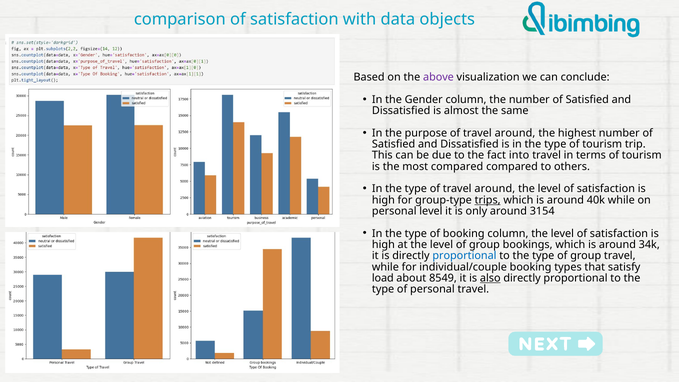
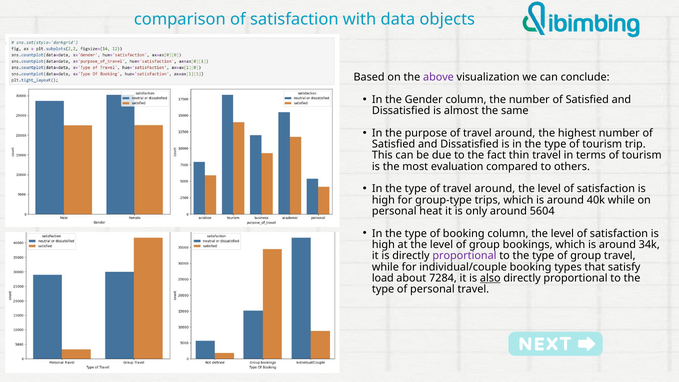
into: into -> thin (519, 155)
most compared: compared -> evaluation (457, 166)
trips underline: present -> none (488, 200)
personal level: level -> heat (431, 211)
3154: 3154 -> 5604 (542, 211)
proportional colour: blue -> purple (464, 256)
8549: 8549 -> 7284 (443, 278)
